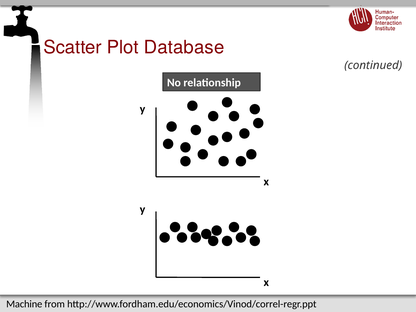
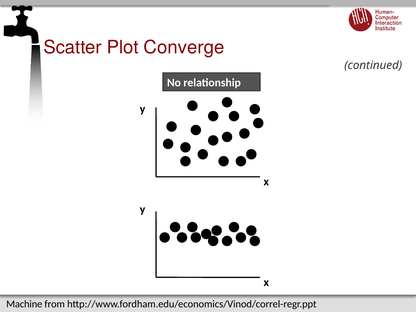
Database: Database -> Converge (184, 47)
